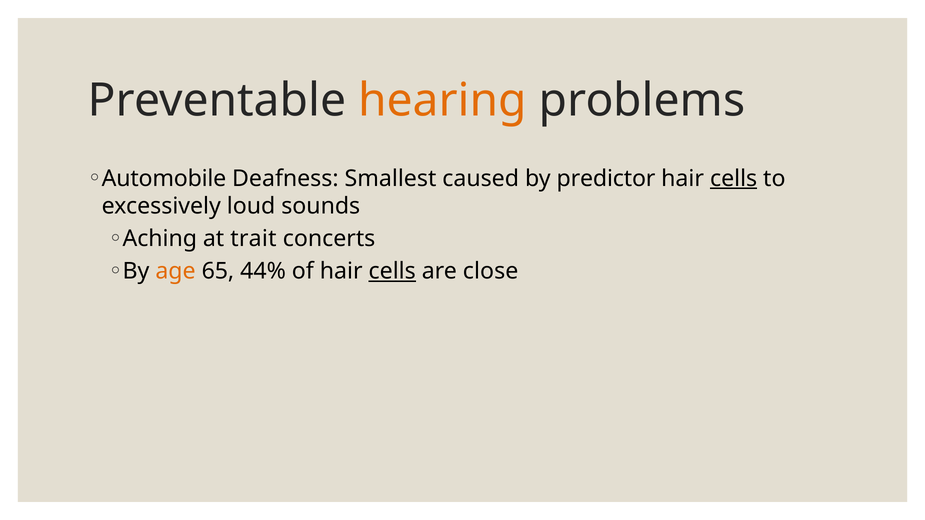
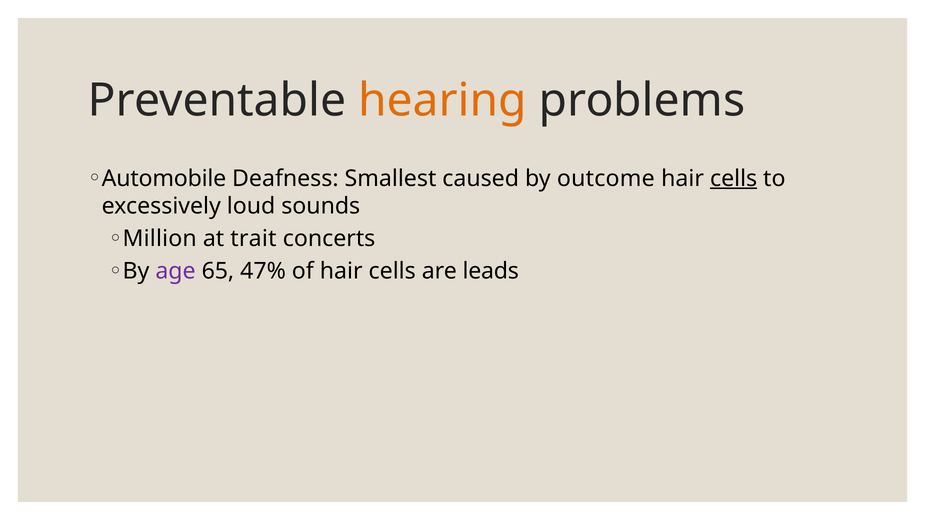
predictor: predictor -> outcome (606, 179)
Aching: Aching -> Million (160, 239)
age colour: orange -> purple (176, 271)
44%: 44% -> 47% (263, 271)
cells underline: present -> none (392, 271)
close: close -> leads (491, 271)
